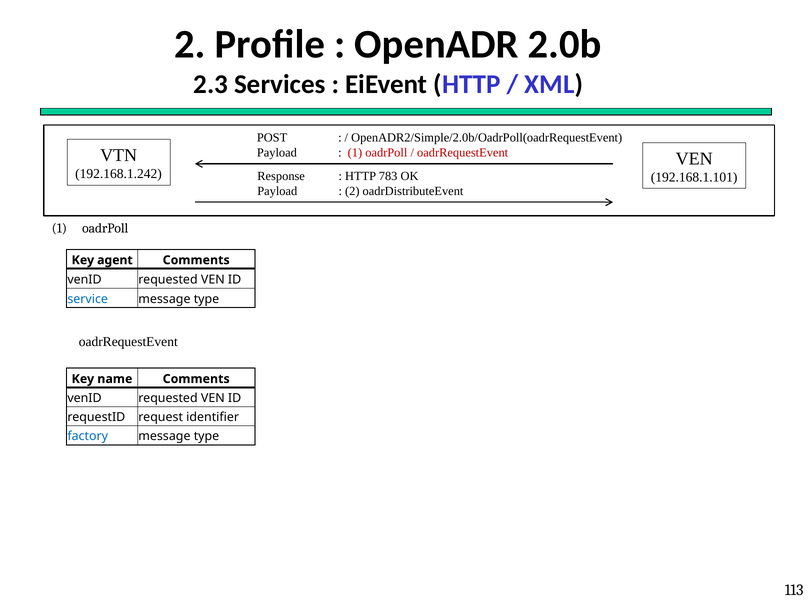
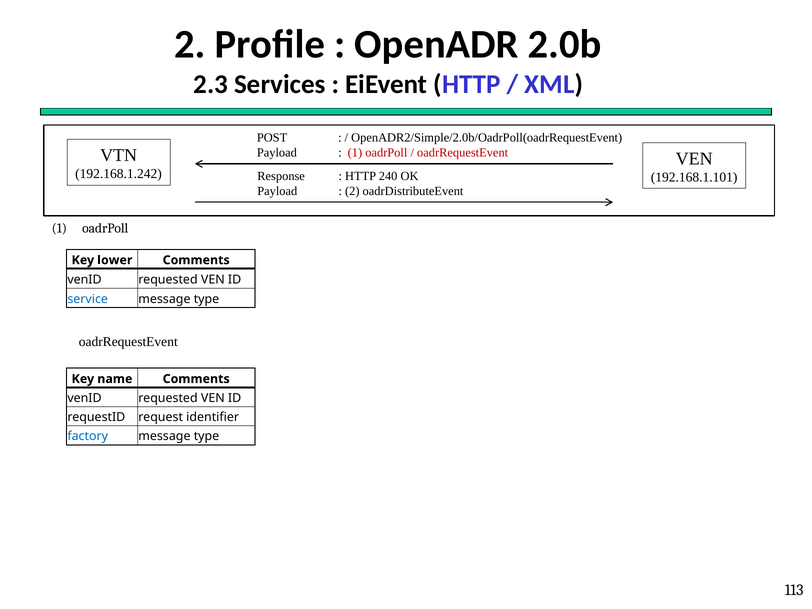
783: 783 -> 240 (388, 176)
agent: agent -> lower (115, 260)
